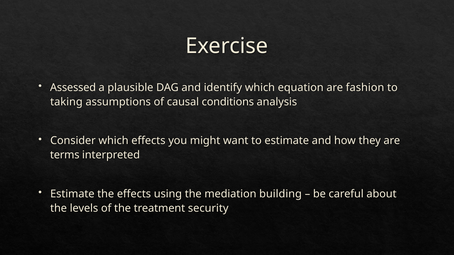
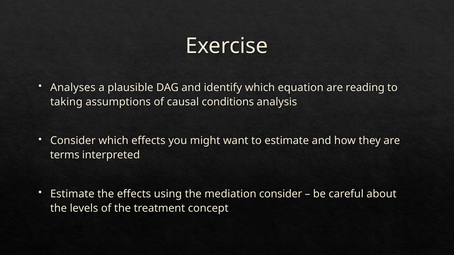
Assessed: Assessed -> Analyses (73, 88)
fashion: fashion -> reading (365, 88)
mediation building: building -> consider (281, 194)
security: security -> concept (208, 208)
